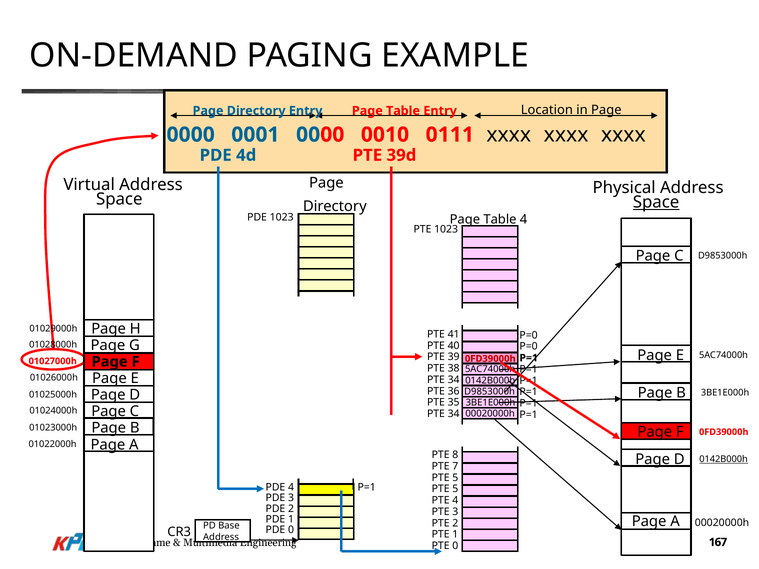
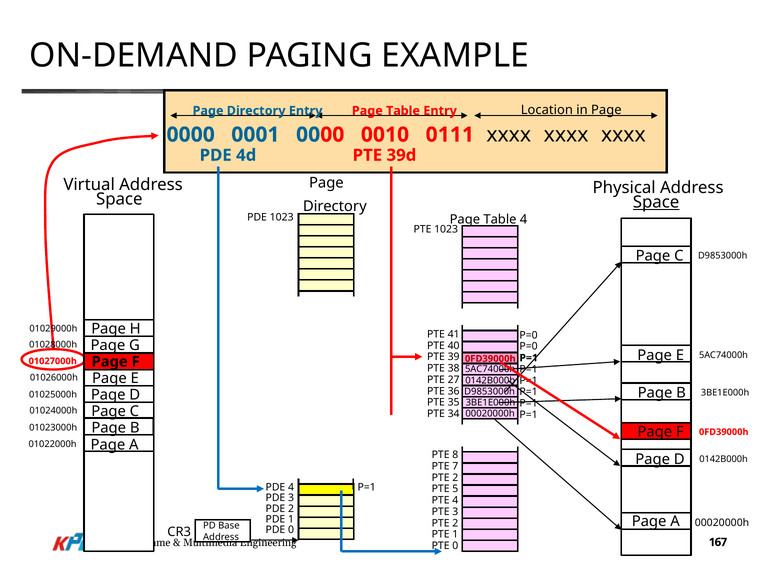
34: 34 -> 27 (454, 380)
0142B000h underline: present -> none (724, 459)
5: 5 -> 2 (455, 478)
